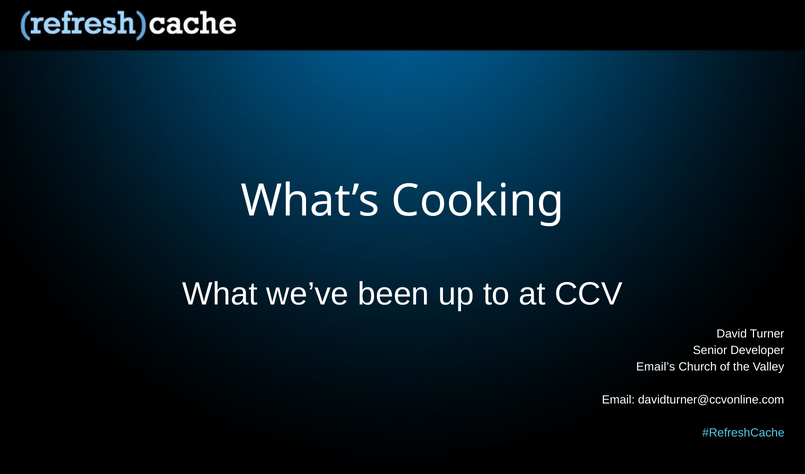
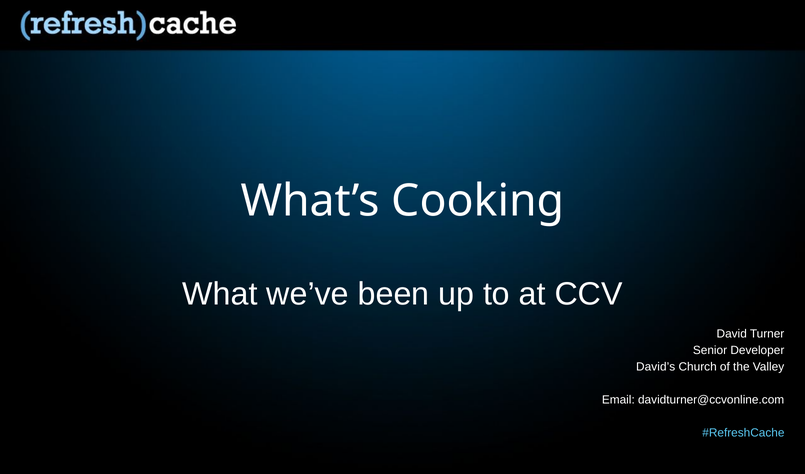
Email’s: Email’s -> David’s (656, 366)
